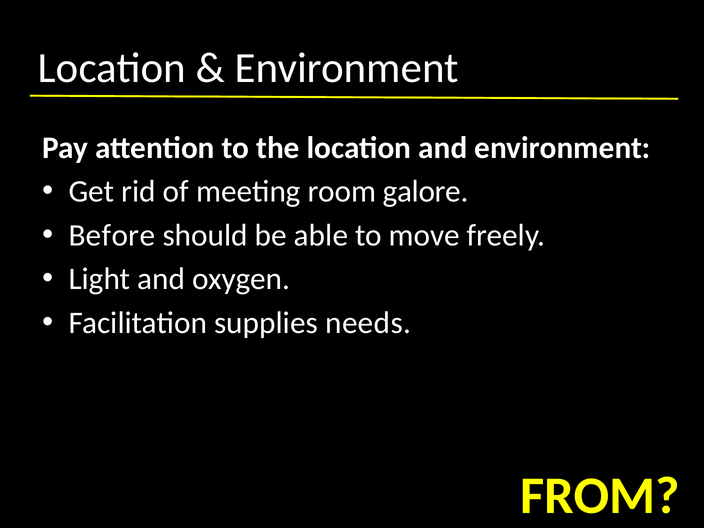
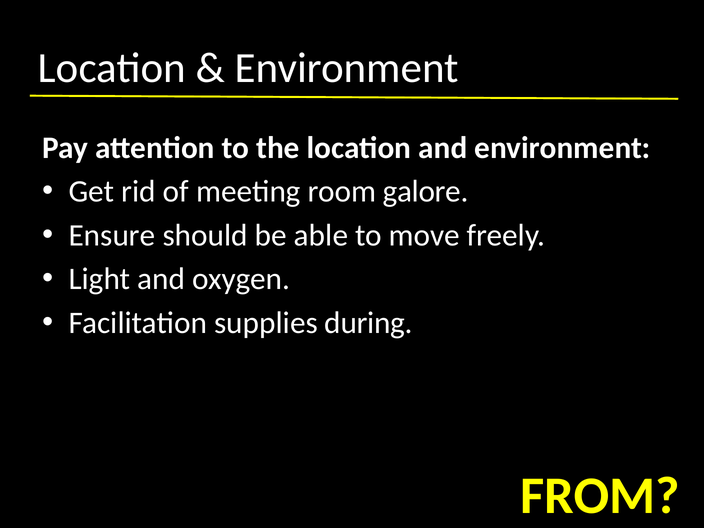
Before: Before -> Ensure (112, 235)
needs: needs -> during (368, 323)
